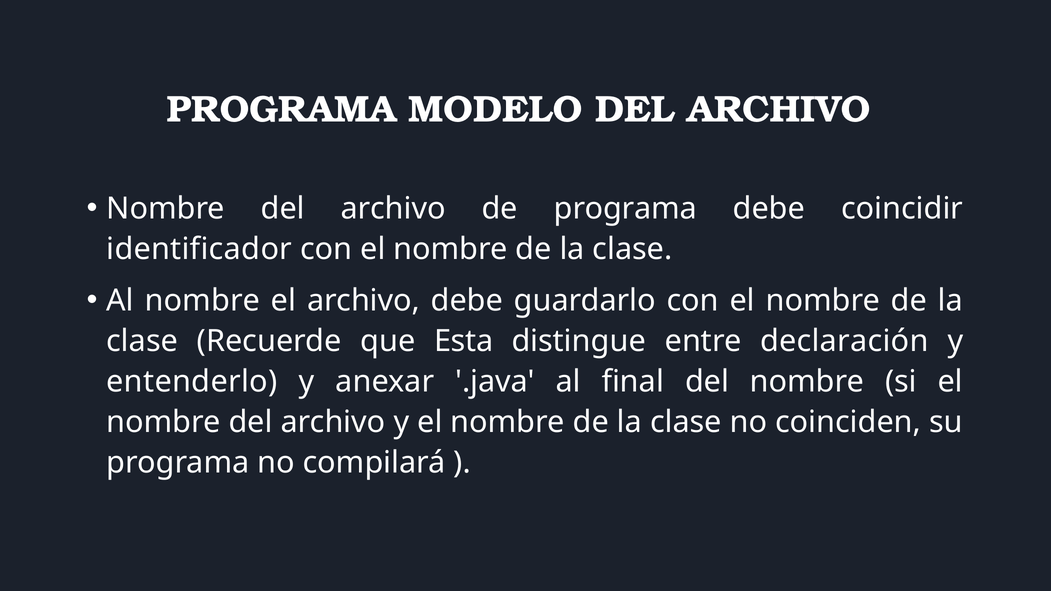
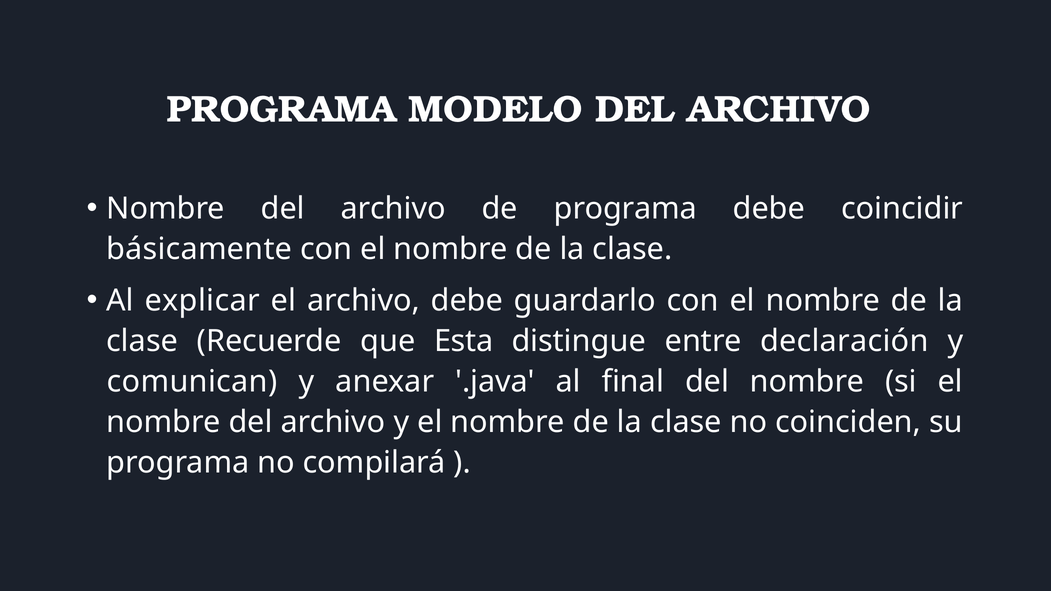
identificador: identificador -> básicamente (199, 249)
Al nombre: nombre -> explicar (202, 301)
entenderlo: entenderlo -> comunican (192, 382)
